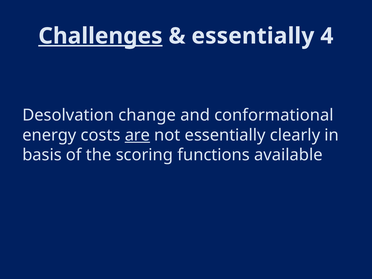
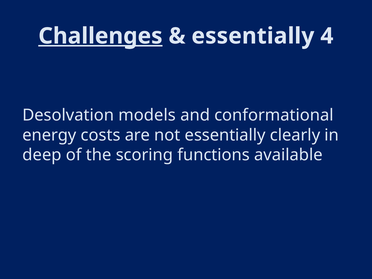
change: change -> models (147, 115)
are underline: present -> none (137, 135)
basis: basis -> deep (42, 155)
